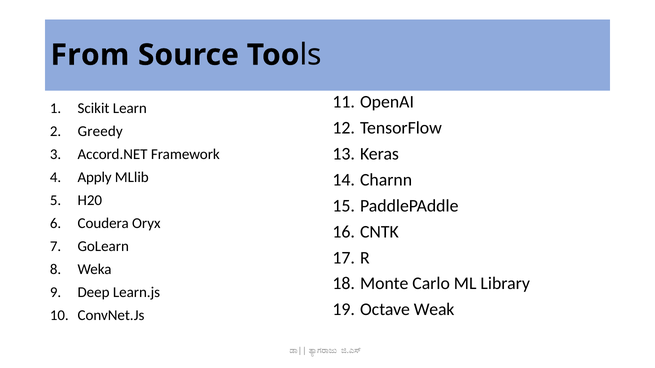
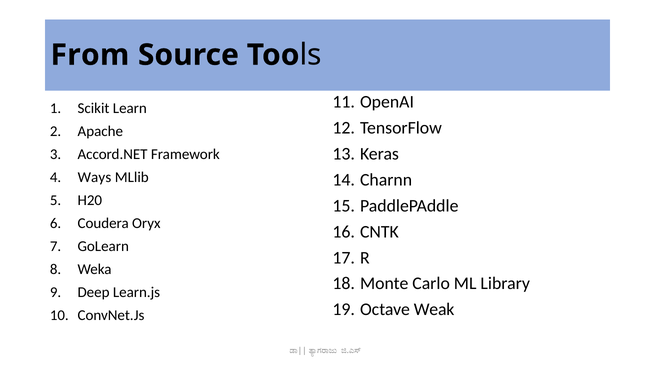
Greedy: Greedy -> Apache (100, 132)
Apply: Apply -> Ways (94, 178)
